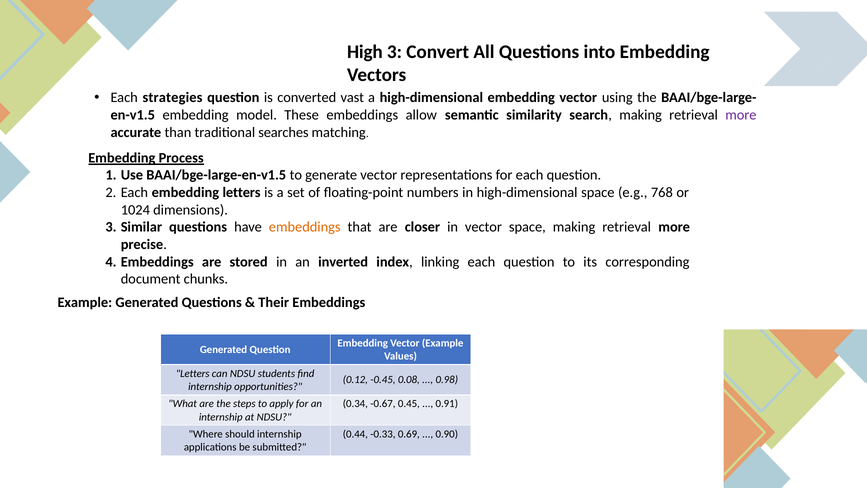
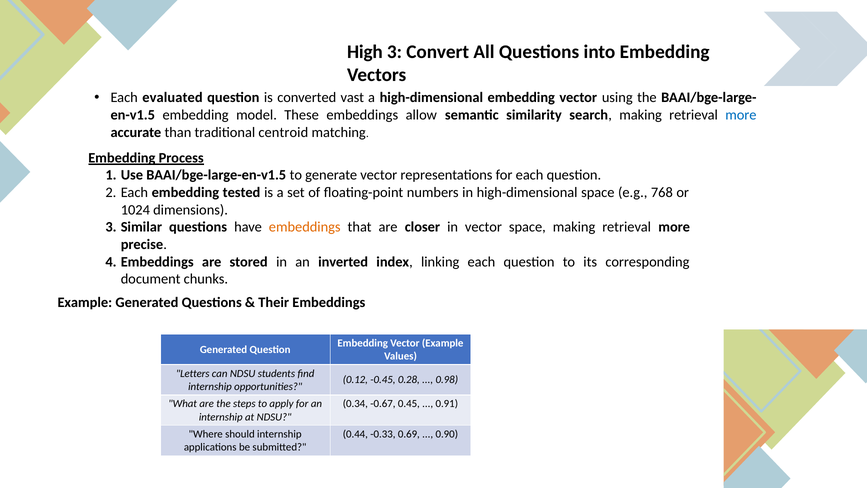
strategies: strategies -> evaluated (173, 98)
more colour: purple -> blue (741, 115)
searches: searches -> centroid (283, 132)
embedding letters: letters -> tested (242, 192)
0.08: 0.08 -> 0.28 (409, 380)
